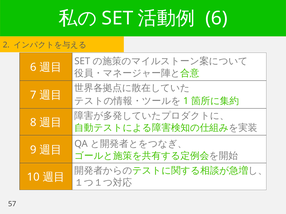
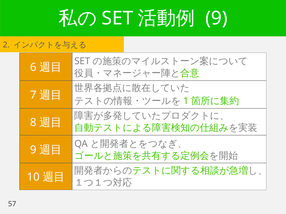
6: 6 -> 9 (216, 18)
